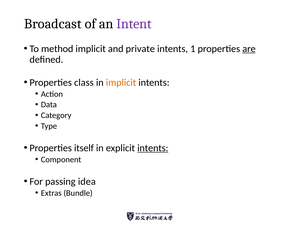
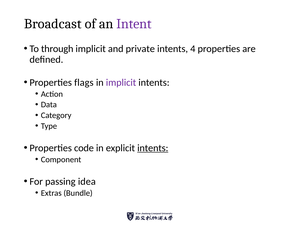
method: method -> through (57, 49)
1: 1 -> 4 (193, 49)
are underline: present -> none (249, 49)
class: class -> flags (84, 83)
implicit colour: orange -> purple (121, 83)
itself: itself -> code (84, 148)
